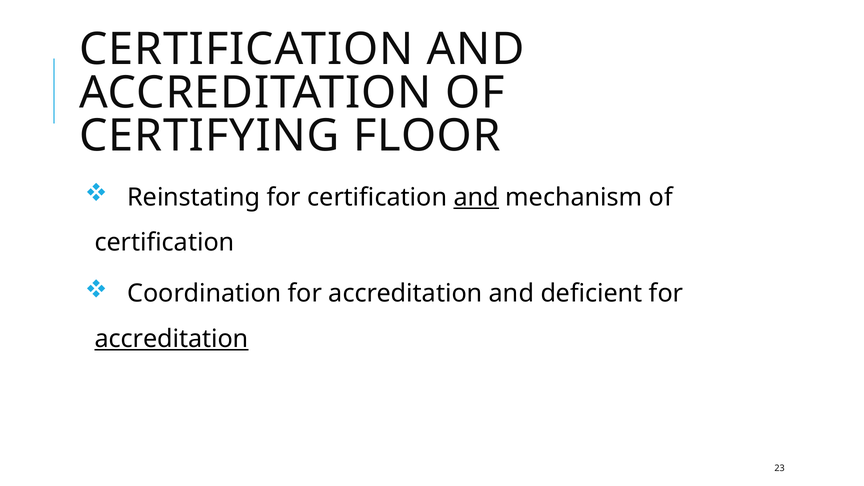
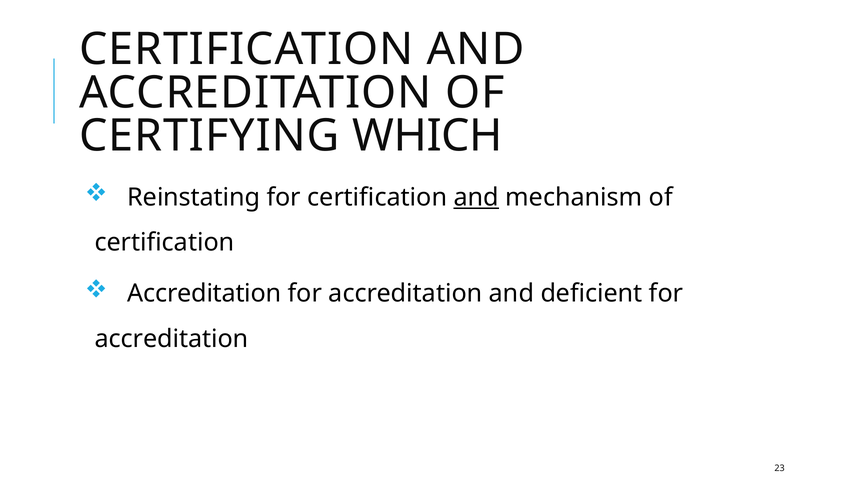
FLOOR: FLOOR -> WHICH (427, 136)
Coordination: Coordination -> Accreditation (204, 293)
accreditation underline: present -> none (172, 339)
